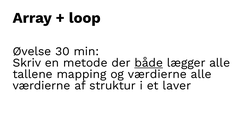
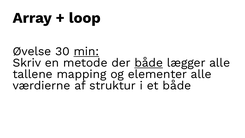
min underline: none -> present (86, 51)
og værdierne: værdierne -> elementer (157, 74)
et laver: laver -> både (177, 85)
